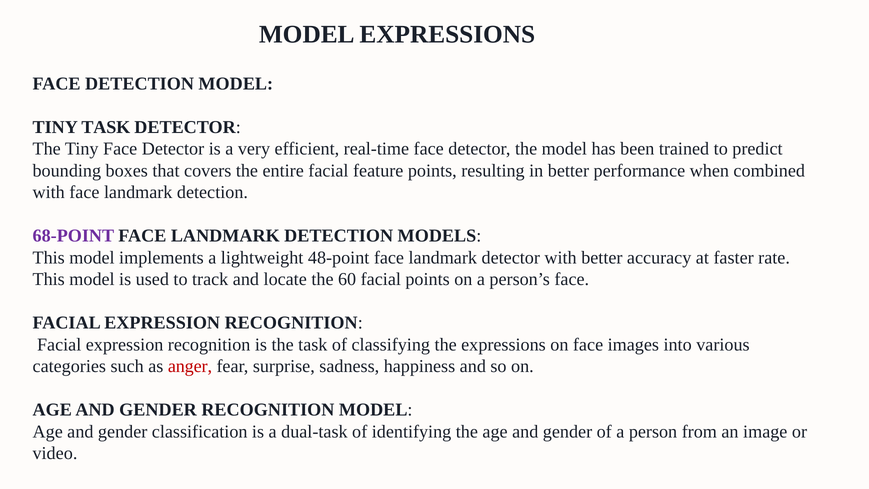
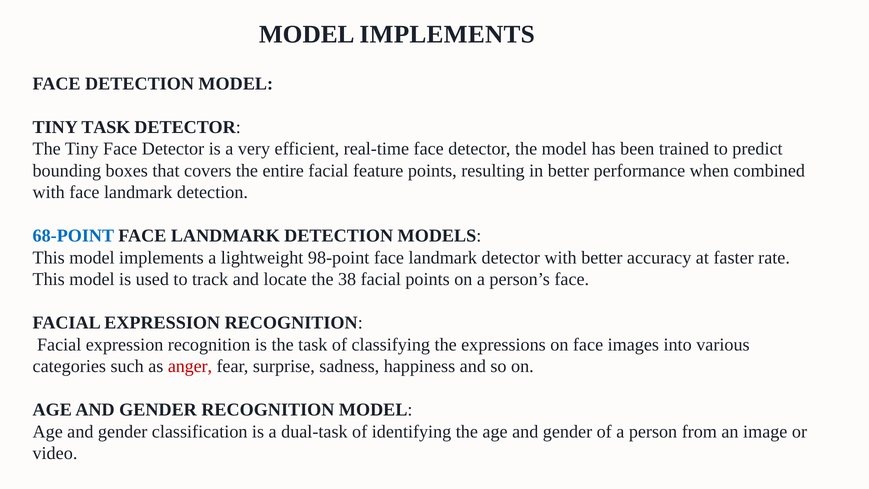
EXPRESSIONS: EXPRESSIONS -> IMPLEMENTS (447, 34)
68-POINT colour: purple -> blue (73, 236)
48-point: 48-point -> 98-point (339, 258)
60: 60 -> 38 (347, 279)
